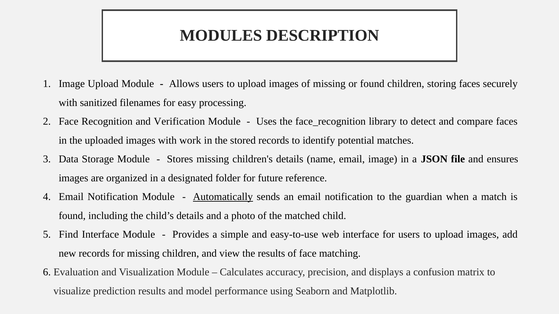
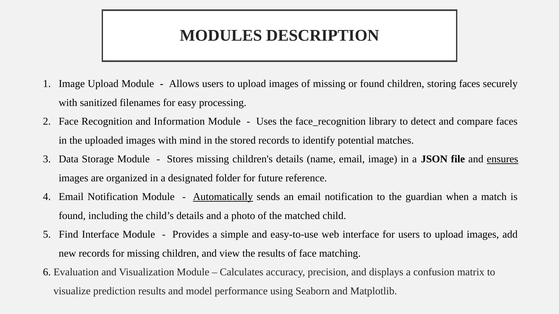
Verification: Verification -> Information (179, 122)
work: work -> mind (190, 141)
ensures underline: none -> present (503, 159)
